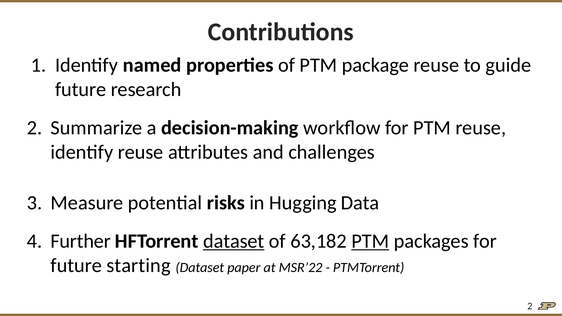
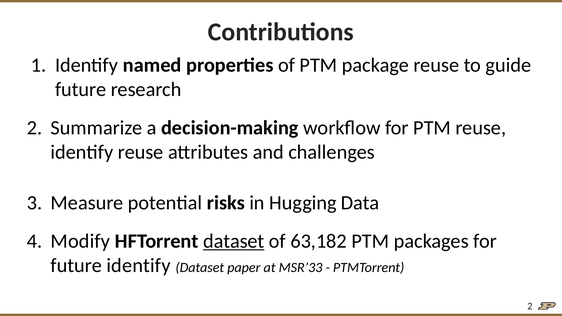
Further: Further -> Modify (80, 241)
PTM underline: present -> none (370, 241)
future starting: starting -> identify (138, 266)
MSR’22: MSR’22 -> MSR’33 (301, 268)
